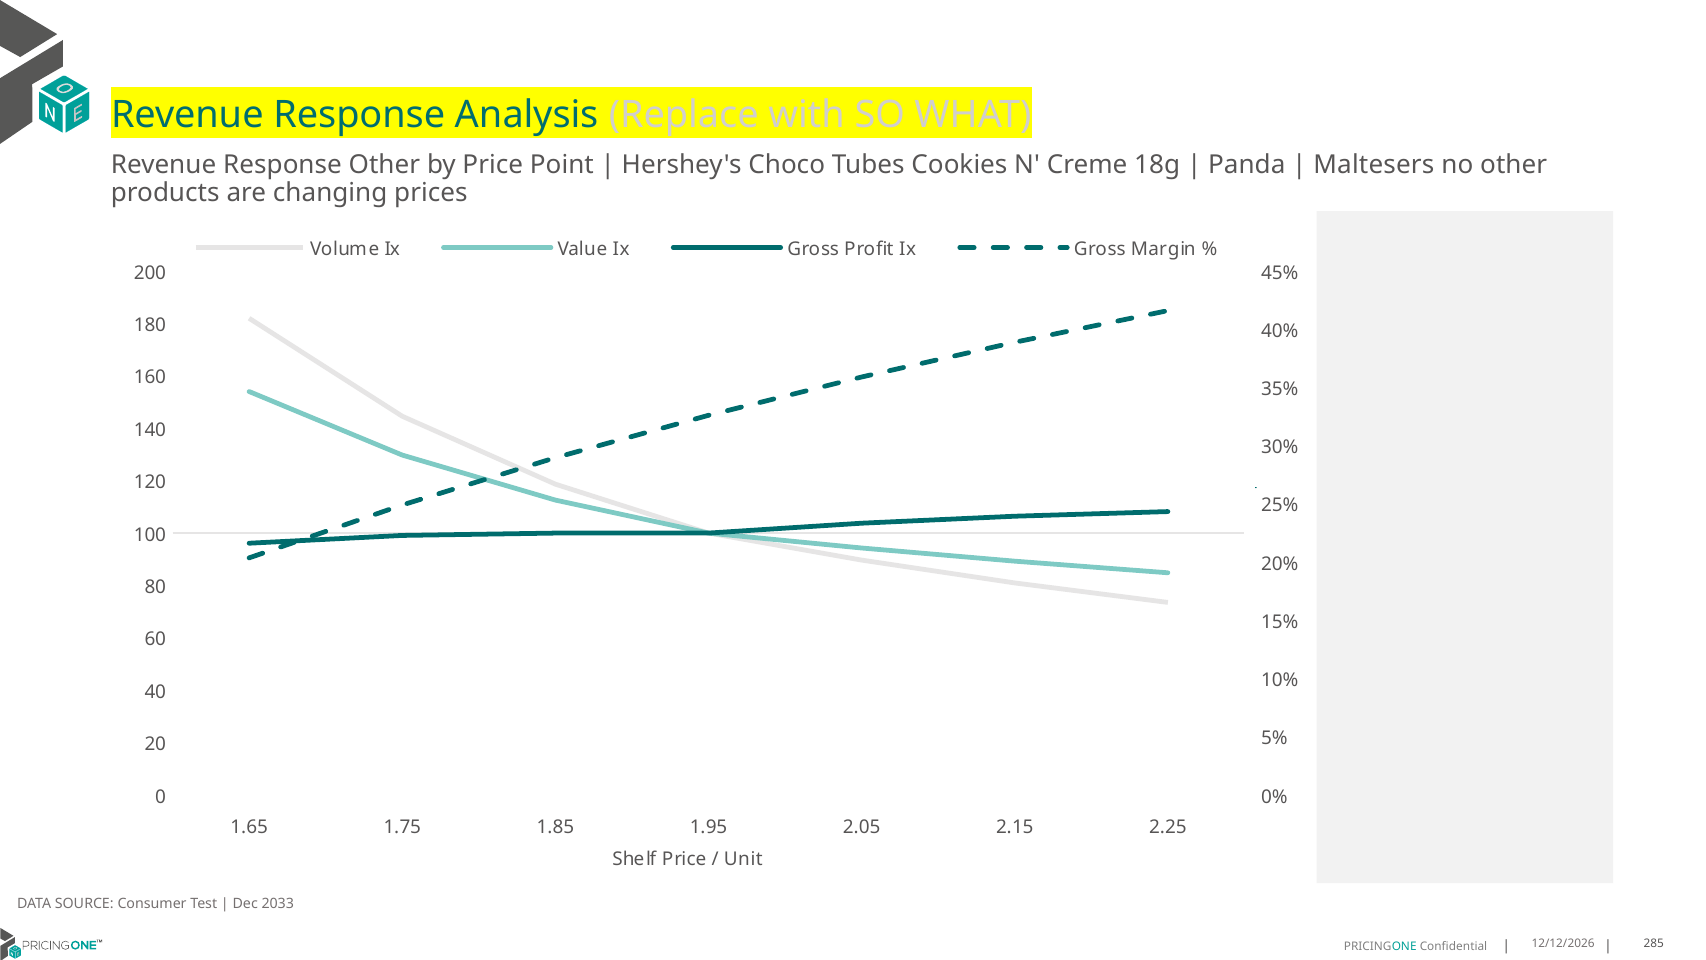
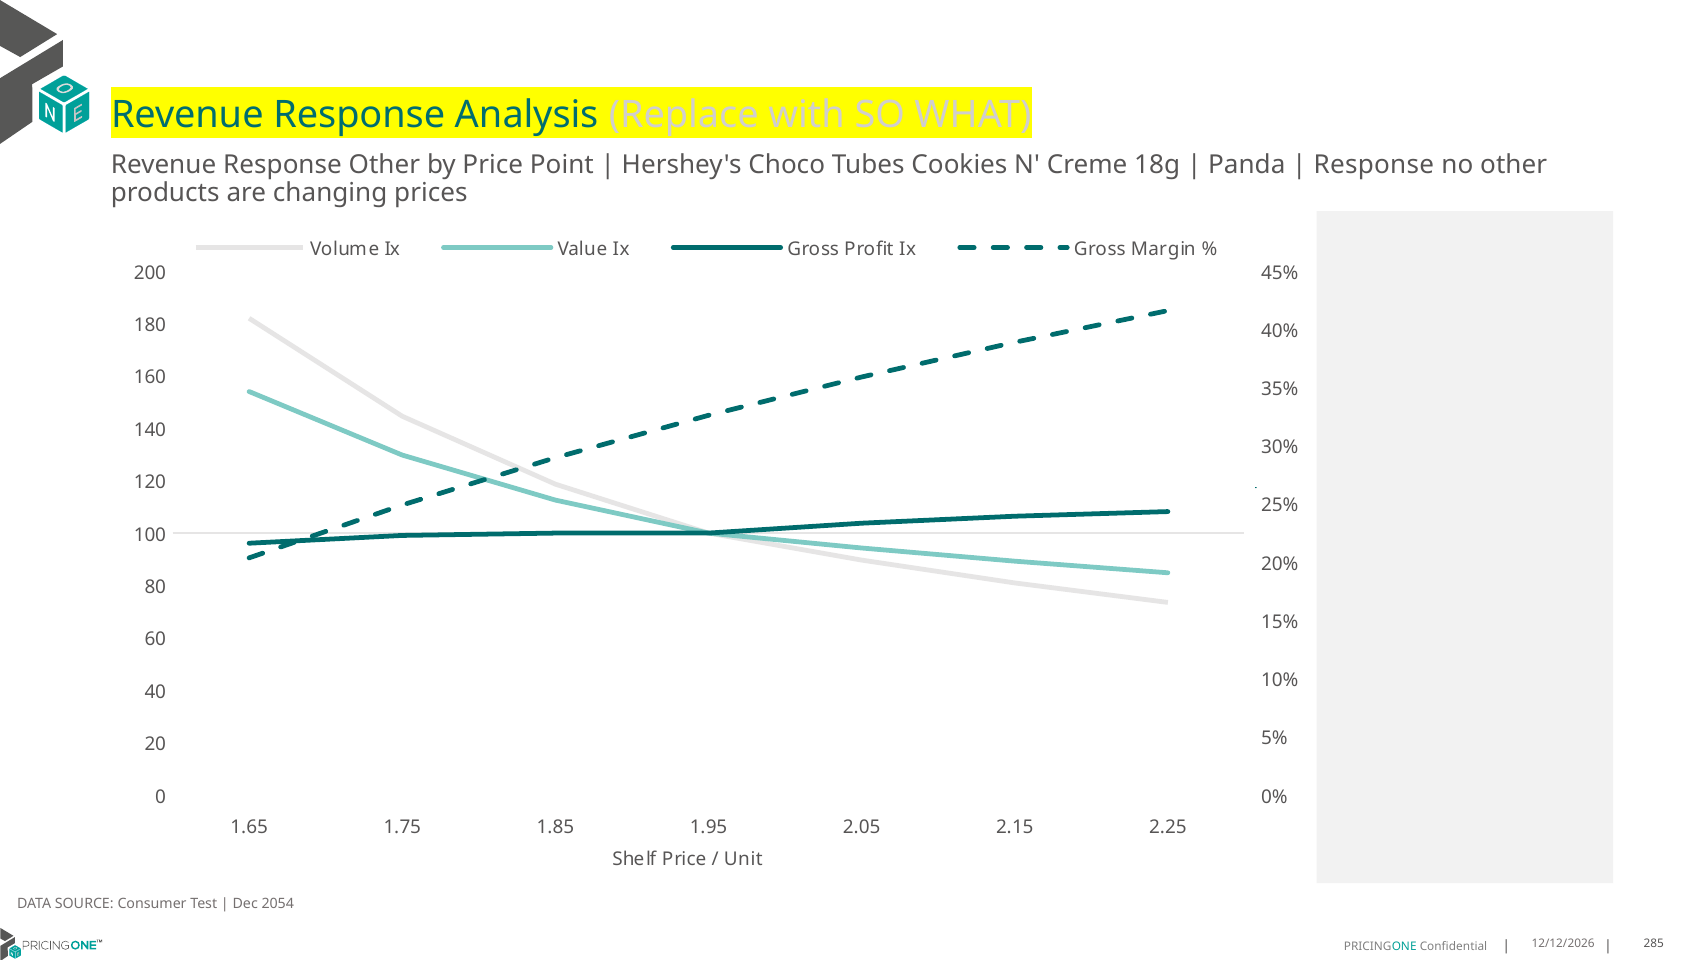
Maltesers: Maltesers -> Response (1374, 165)
2033: 2033 -> 2054 (278, 904)
